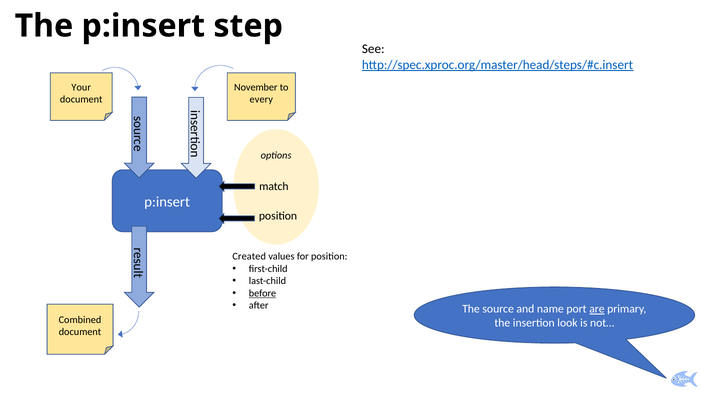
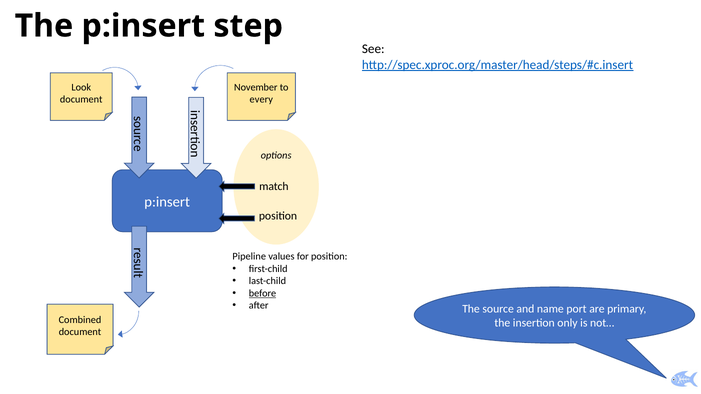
Your: Your -> Look (81, 87)
Created: Created -> Pipeline (249, 257)
are underline: present -> none (597, 309)
look: look -> only (567, 323)
